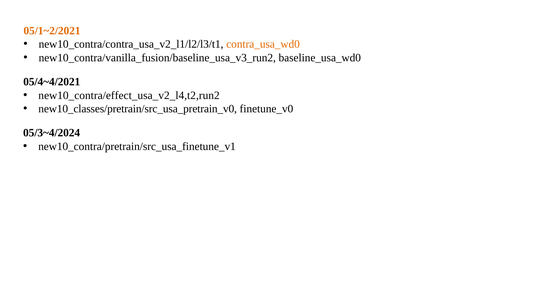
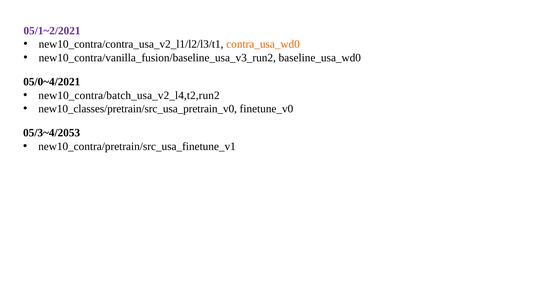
05/1~2/2021 colour: orange -> purple (52, 31)
05/4~4/2021: 05/4~4/2021 -> 05/0~4/2021 (52, 82)
new10_contra/effect_usa_v2_l4,t2,run2: new10_contra/effect_usa_v2_l4,t2,run2 -> new10_contra/batch_usa_v2_l4,t2,run2 (129, 95)
05/3~4/2024: 05/3~4/2024 -> 05/3~4/2053 (52, 133)
